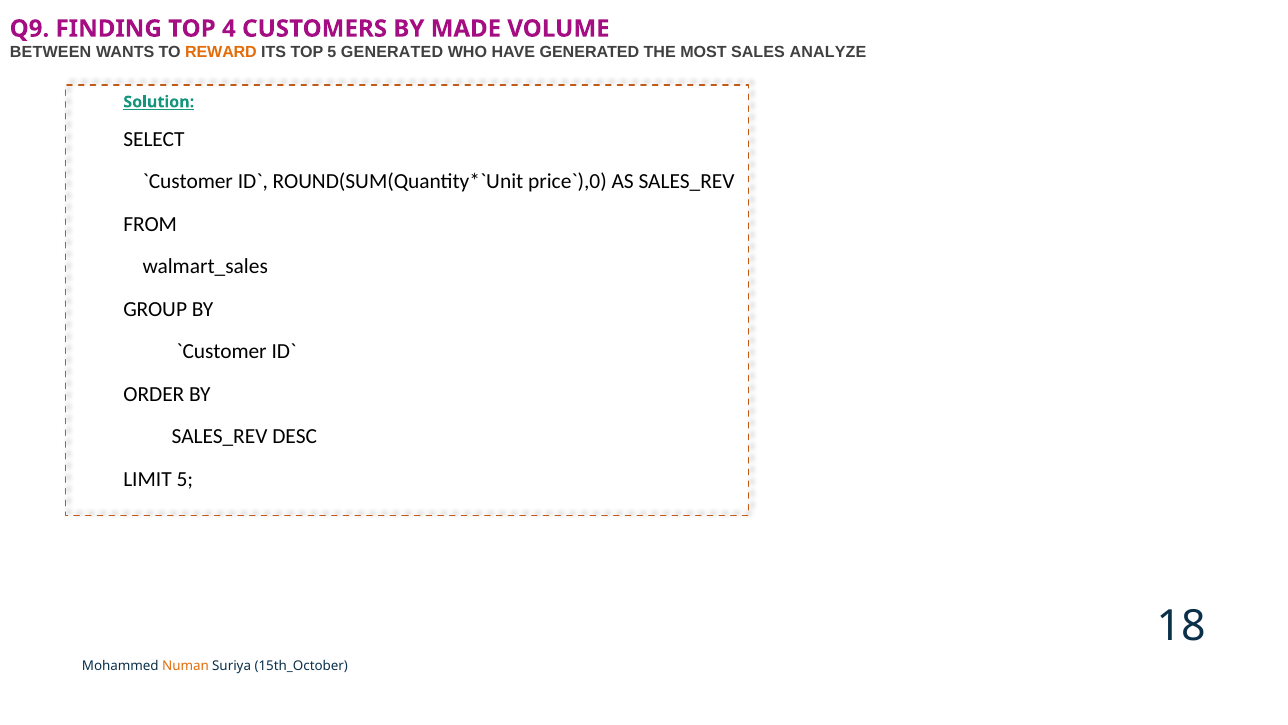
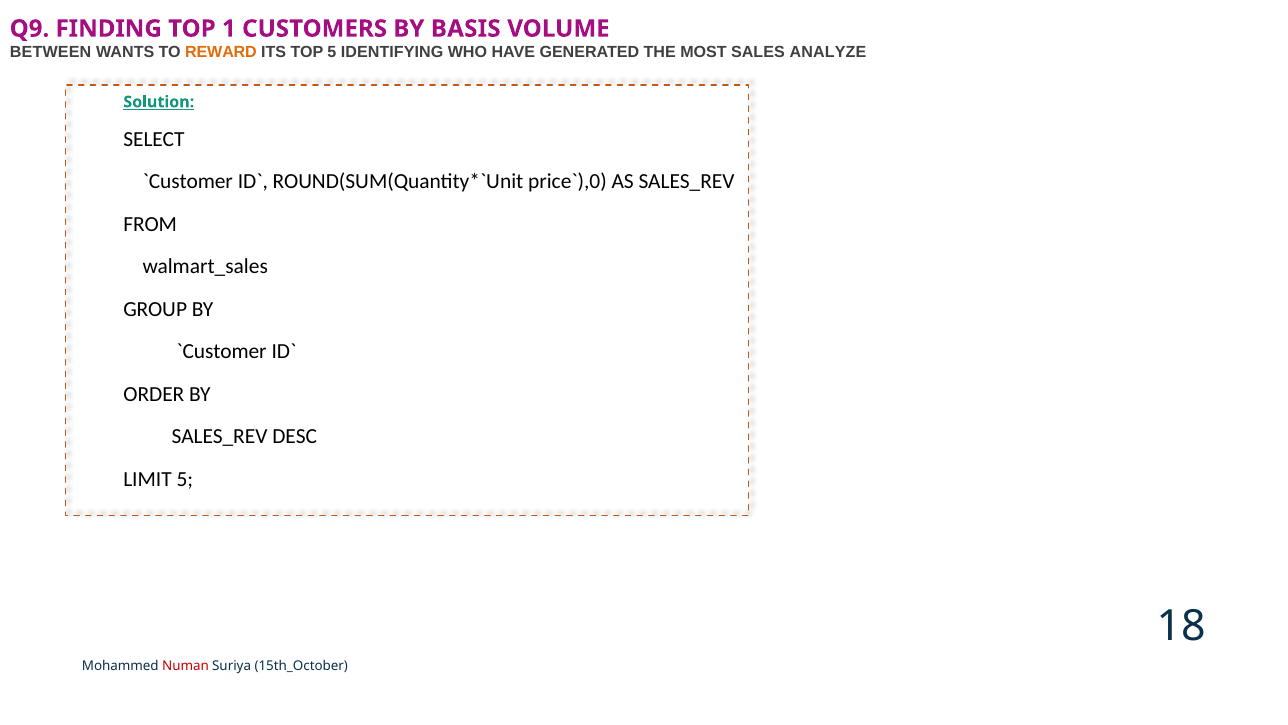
4: 4 -> 1 (229, 29)
MADE: MADE -> BASIS (466, 29)
5 GENERATED: GENERATED -> IDENTIFYING (392, 52)
Numan colour: orange -> red (185, 666)
